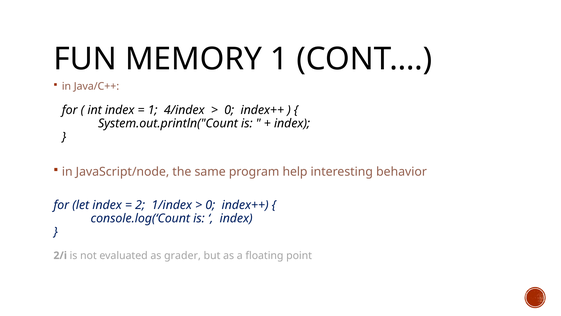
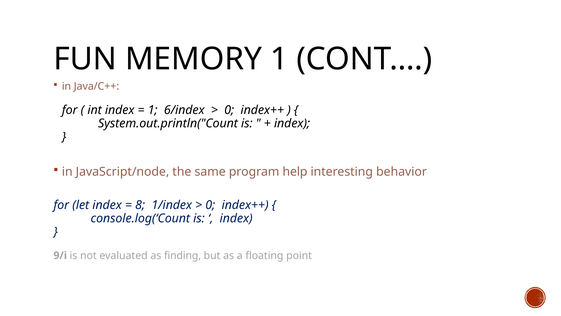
4/index: 4/index -> 6/index (184, 110)
2: 2 -> 8 (140, 205)
2/i: 2/i -> 9/i (60, 255)
grader: grader -> finding (183, 255)
